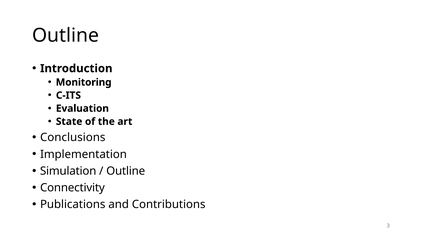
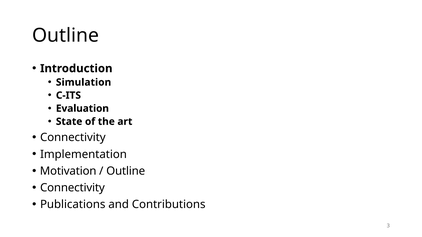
Monitoring: Monitoring -> Simulation (84, 82)
Conclusions: Conclusions -> Connectivity (73, 138)
Simulation: Simulation -> Motivation (68, 171)
